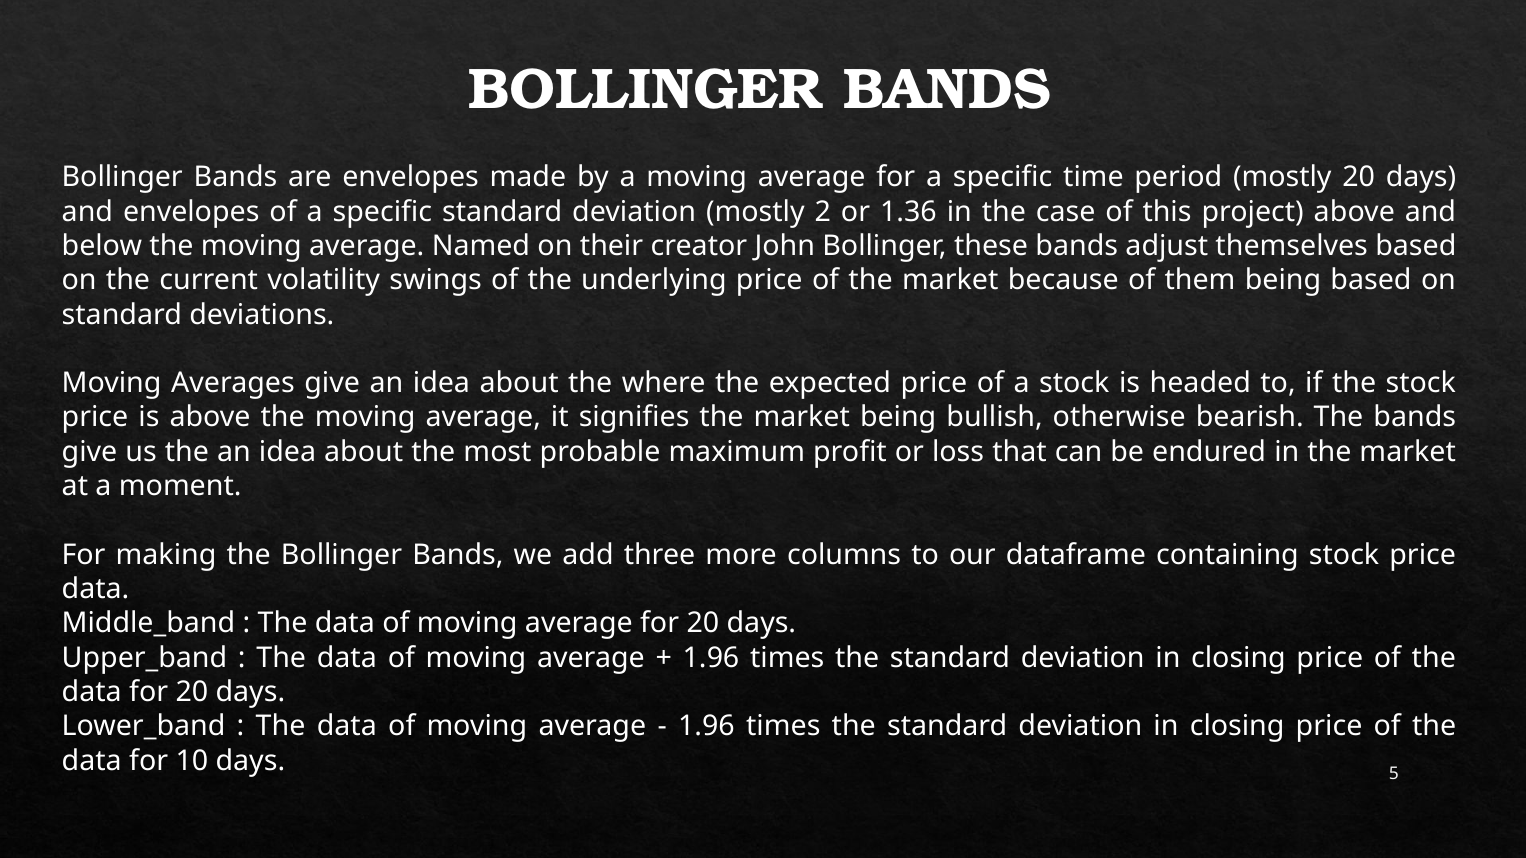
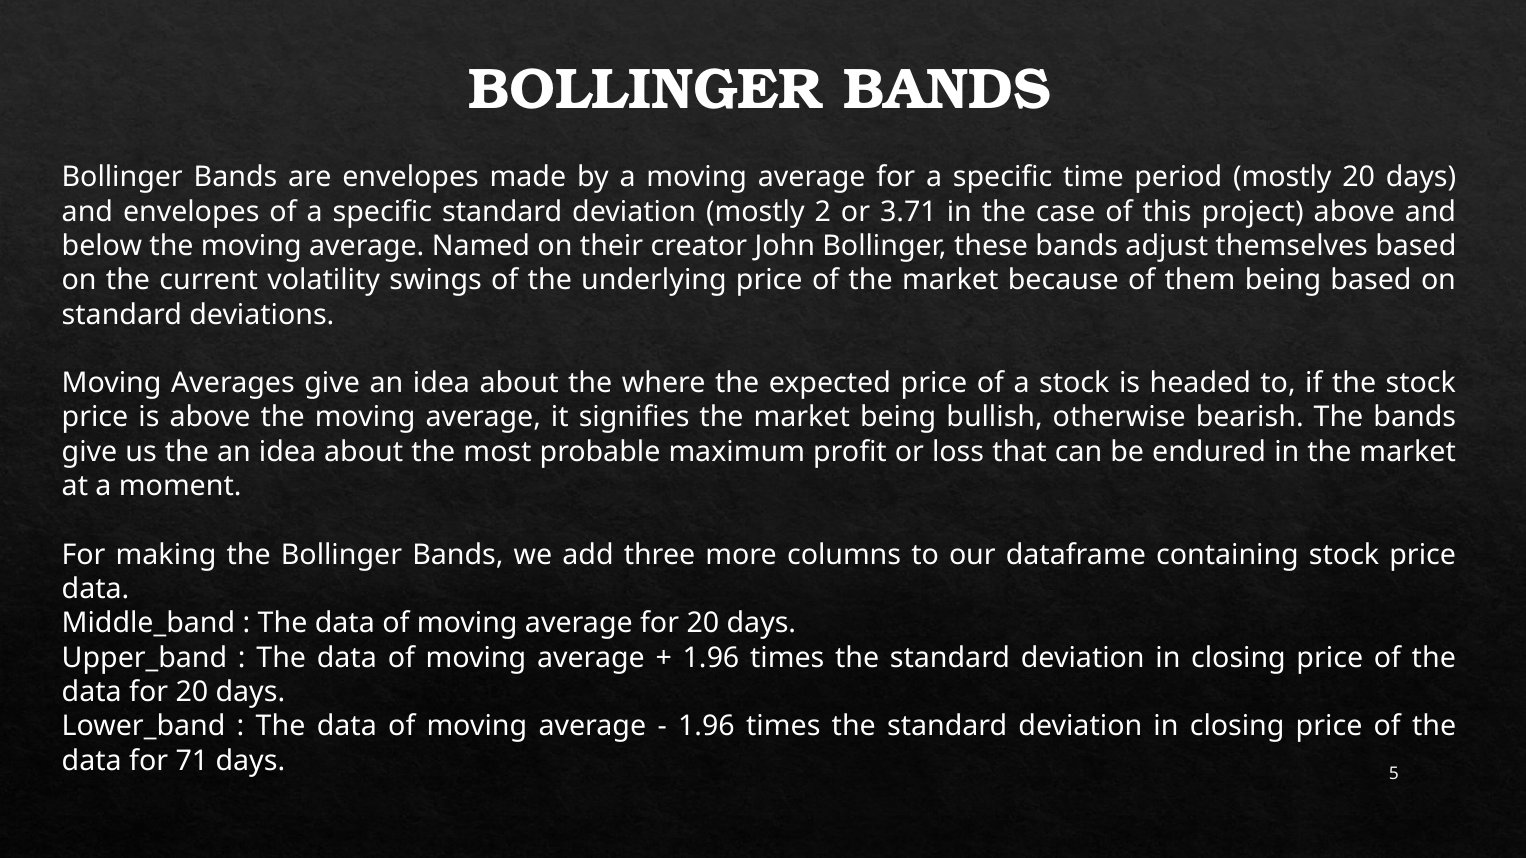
1.36: 1.36 -> 3.71 (908, 212)
10: 10 -> 71 (192, 761)
